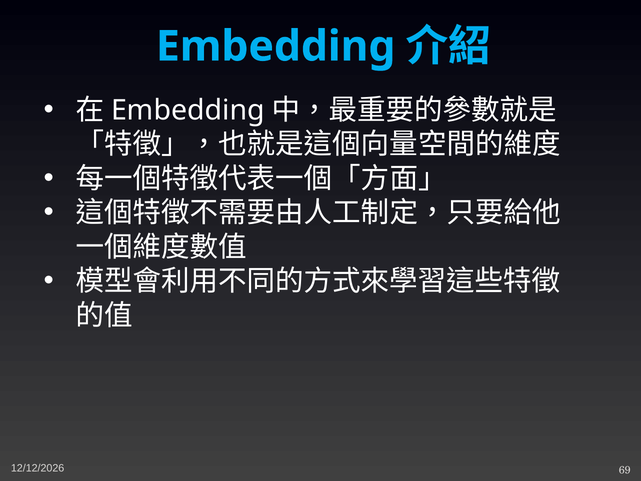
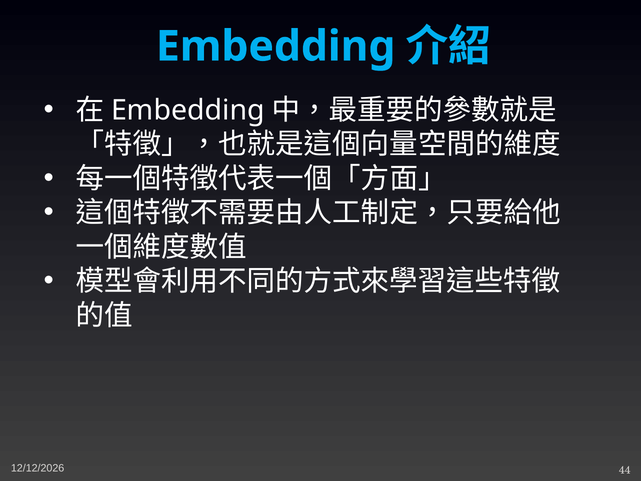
69: 69 -> 44 (625, 470)
